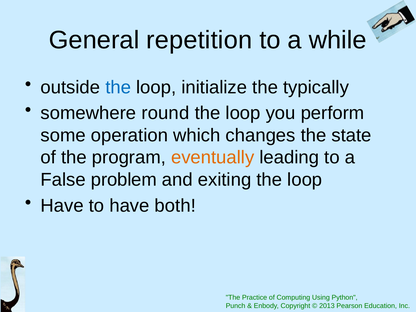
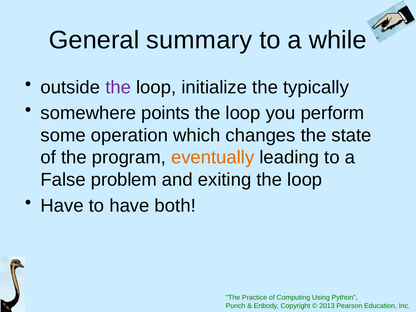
repetition: repetition -> summary (199, 40)
the colour: blue -> purple (118, 87)
round: round -> points (166, 113)
